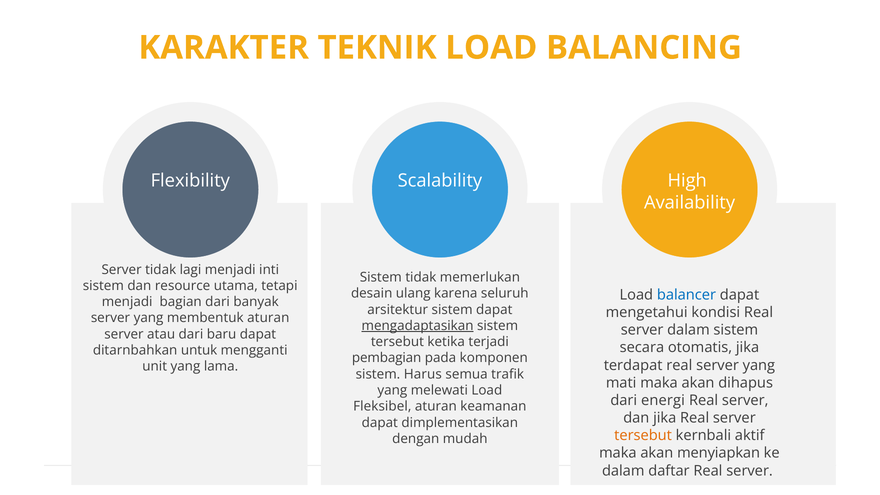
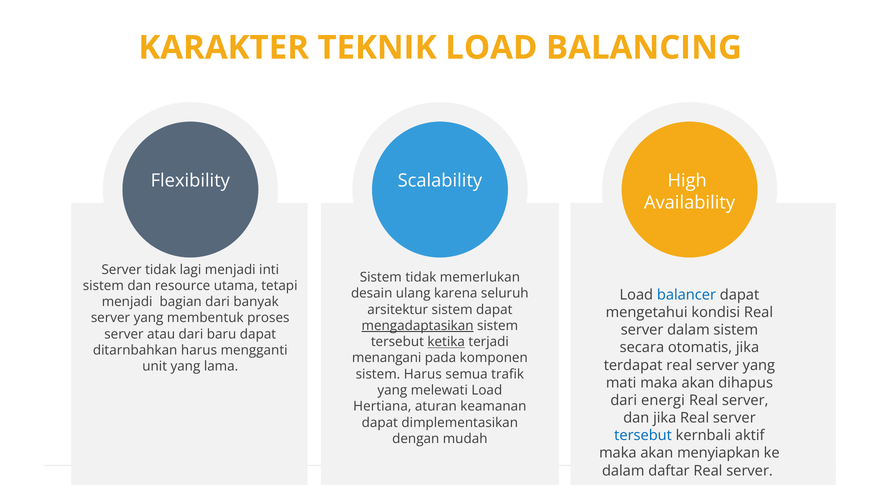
membentuk aturan: aturan -> proses (268, 318)
ketika underline: none -> present (446, 342)
ditarnbahkan untuk: untuk -> harus (199, 350)
pembagian: pembagian -> menangani (387, 358)
Fleksibel: Fleksibel -> Hertiana (382, 406)
tersebut colour: orange -> blue (643, 436)
